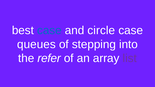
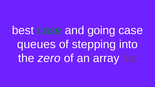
case colour: blue -> green (49, 30)
circle: circle -> going (101, 30)
refer: refer -> zero (49, 58)
